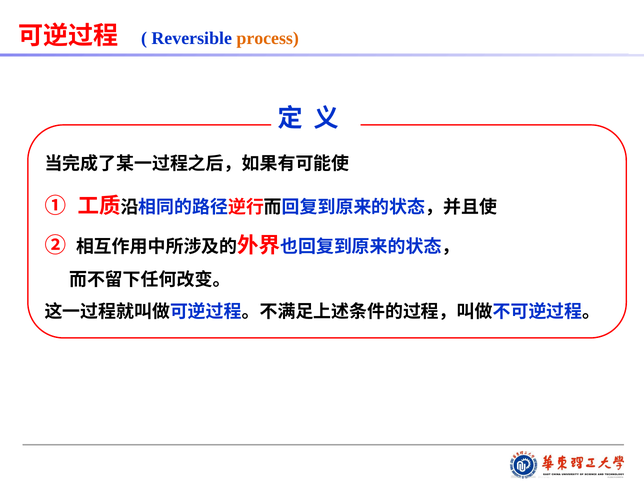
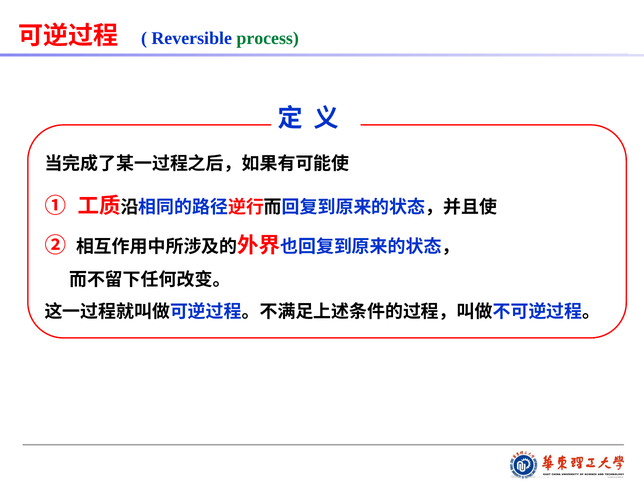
process colour: orange -> green (268, 38)
